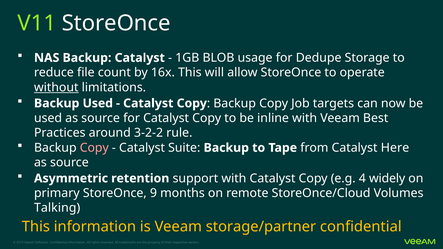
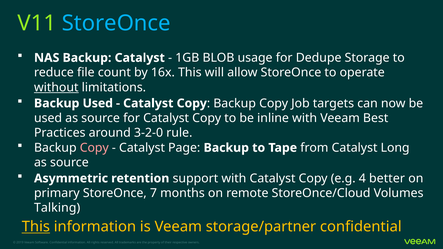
StoreOnce colour: white -> light blue (116, 23)
3-2-2: 3-2-2 -> 3-2-0 (149, 133)
Suite: Suite -> Page (184, 148)
Here: Here -> Long (395, 148)
widely: widely -> better (387, 178)
9: 9 -> 7 (153, 193)
This underline: none -> present (36, 227)
